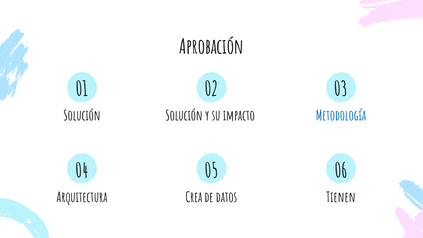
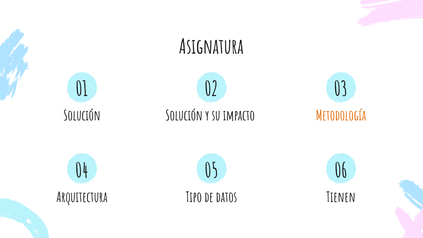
Aprobación: Aprobación -> Asignatura (211, 47)
Metodología colour: blue -> orange (341, 116)
Crea: Crea -> Tipo (194, 197)
